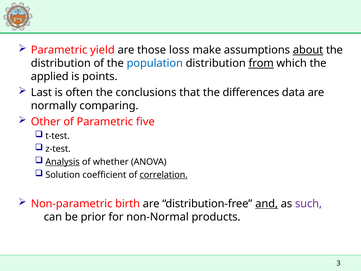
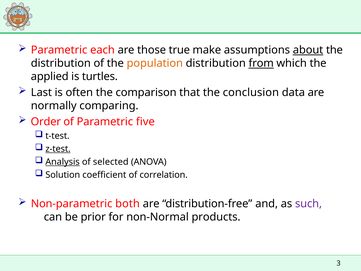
yield: yield -> each (102, 50)
loss: loss -> true (179, 50)
population colour: blue -> orange (155, 63)
points: points -> turtles (100, 76)
conclusions: conclusions -> comparison (146, 92)
differences: differences -> conclusion (251, 92)
Other: Other -> Order (46, 122)
z-test underline: none -> present (58, 149)
whether: whether -> selected (111, 162)
correlation underline: present -> none (164, 175)
birth: birth -> both (128, 204)
and underline: present -> none (267, 204)
